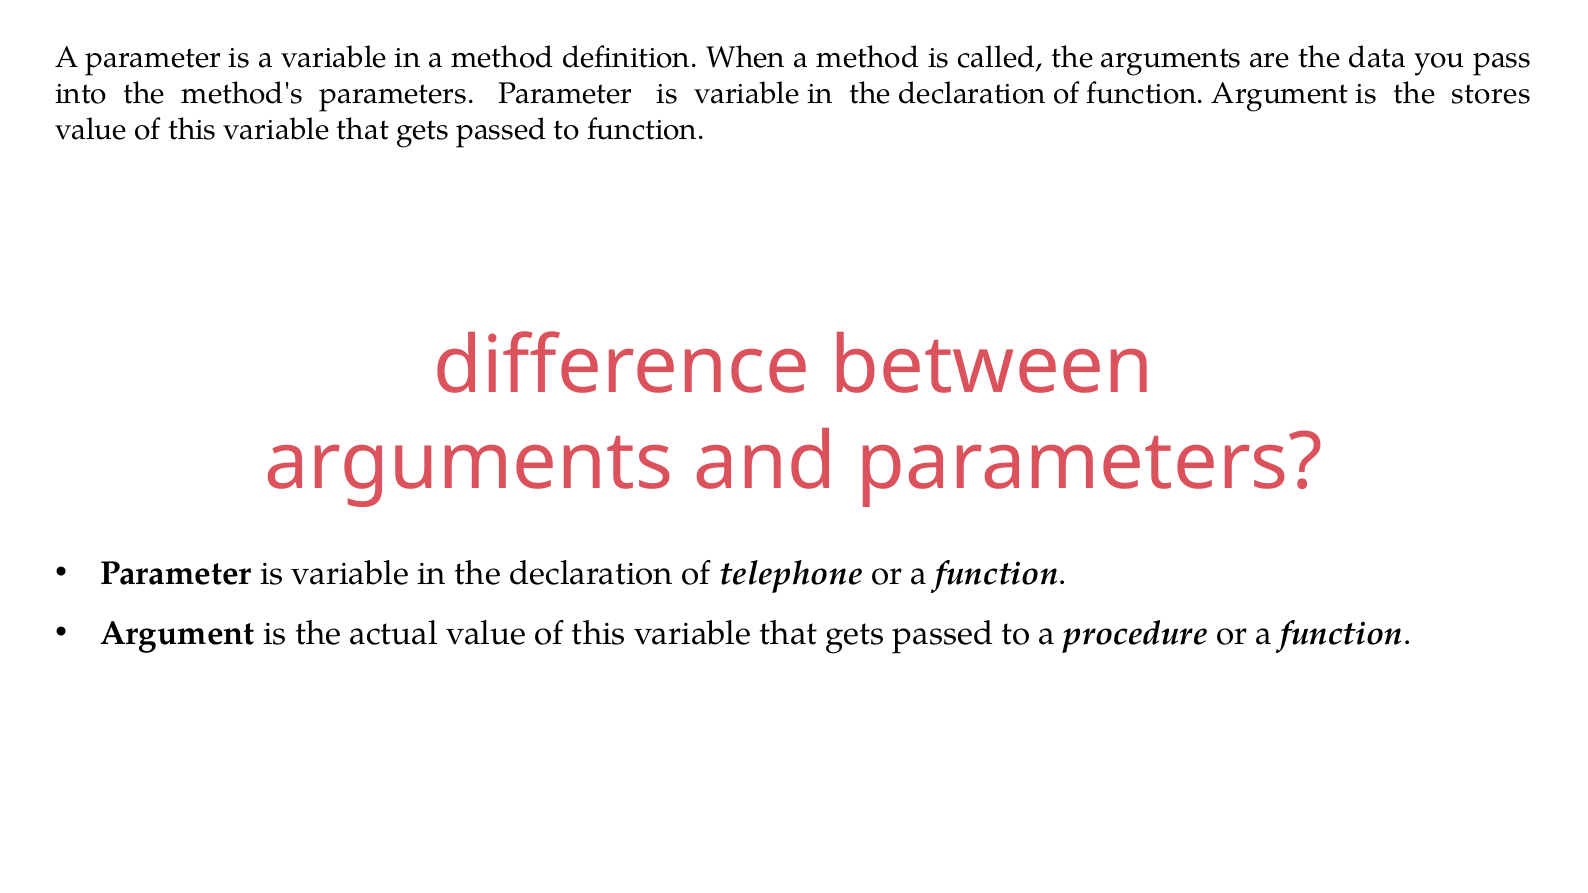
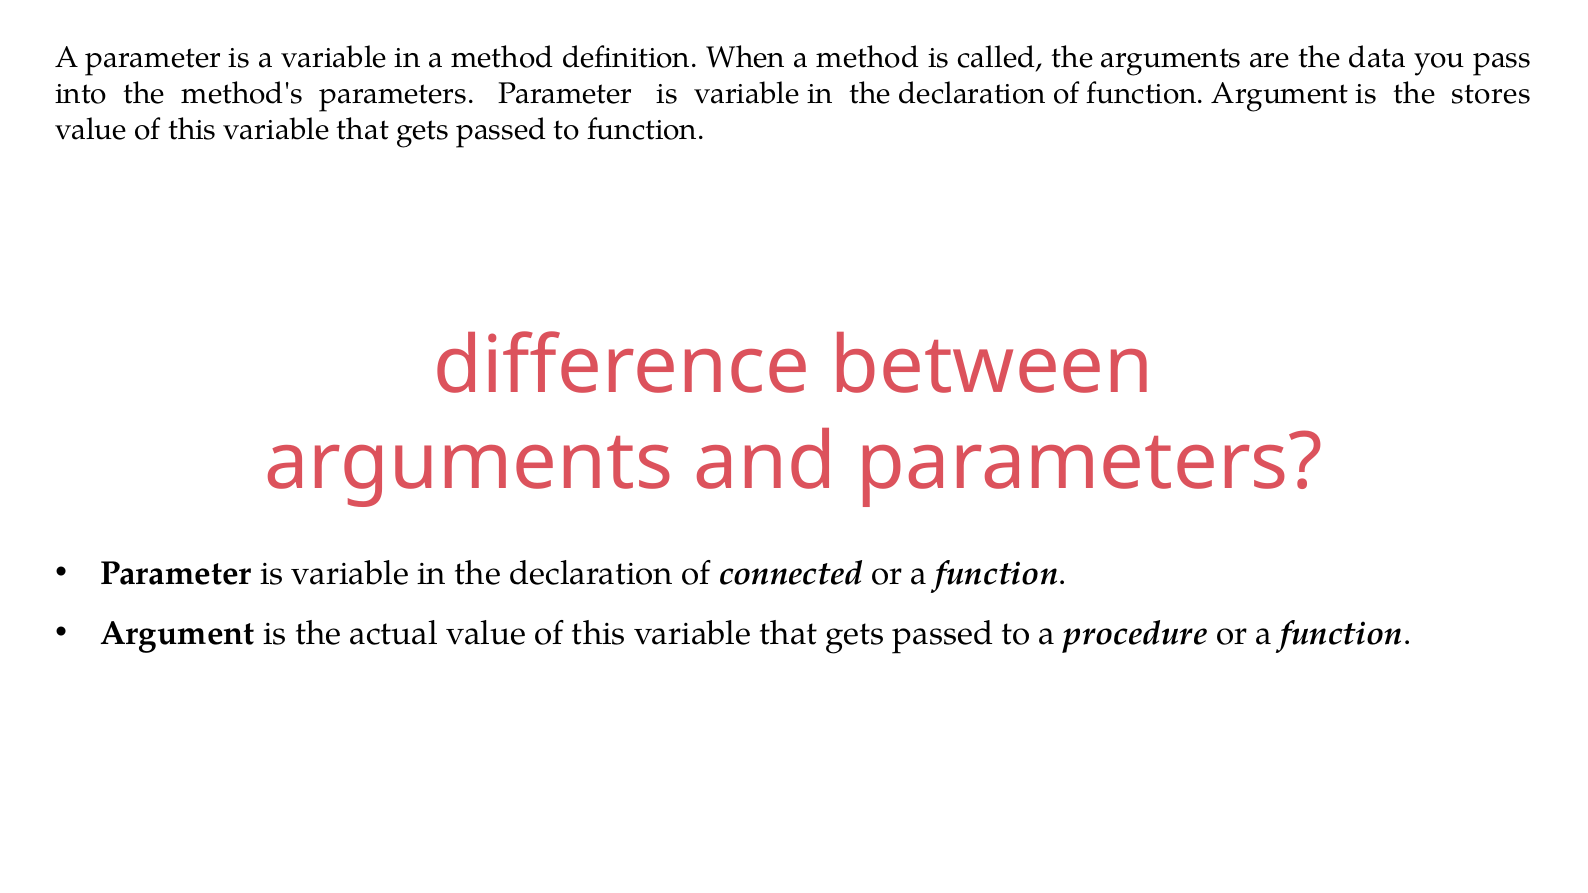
telephone: telephone -> connected (791, 574)
